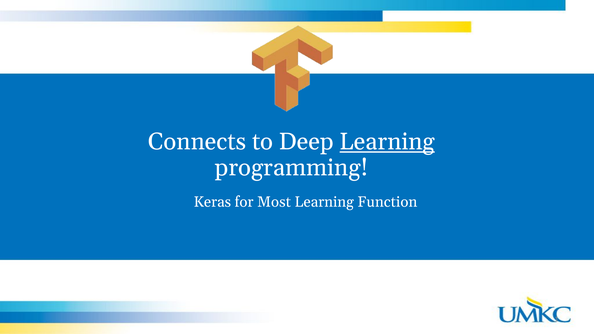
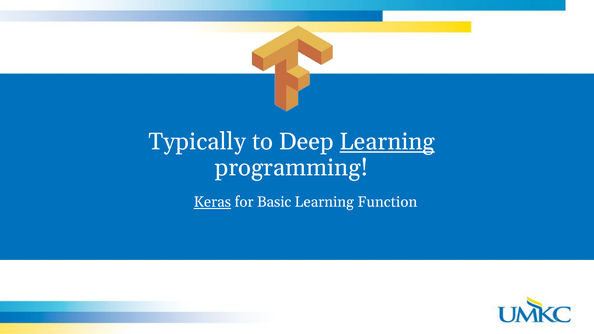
Connects: Connects -> Typically (197, 142)
Keras underline: none -> present (212, 202)
Most: Most -> Basic (274, 202)
